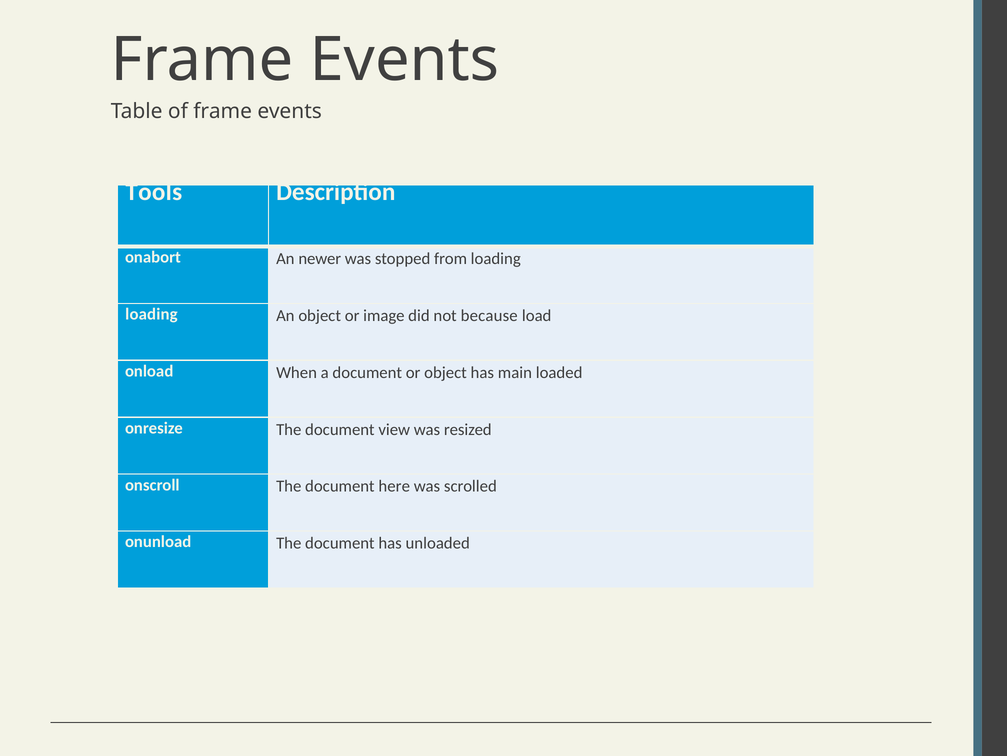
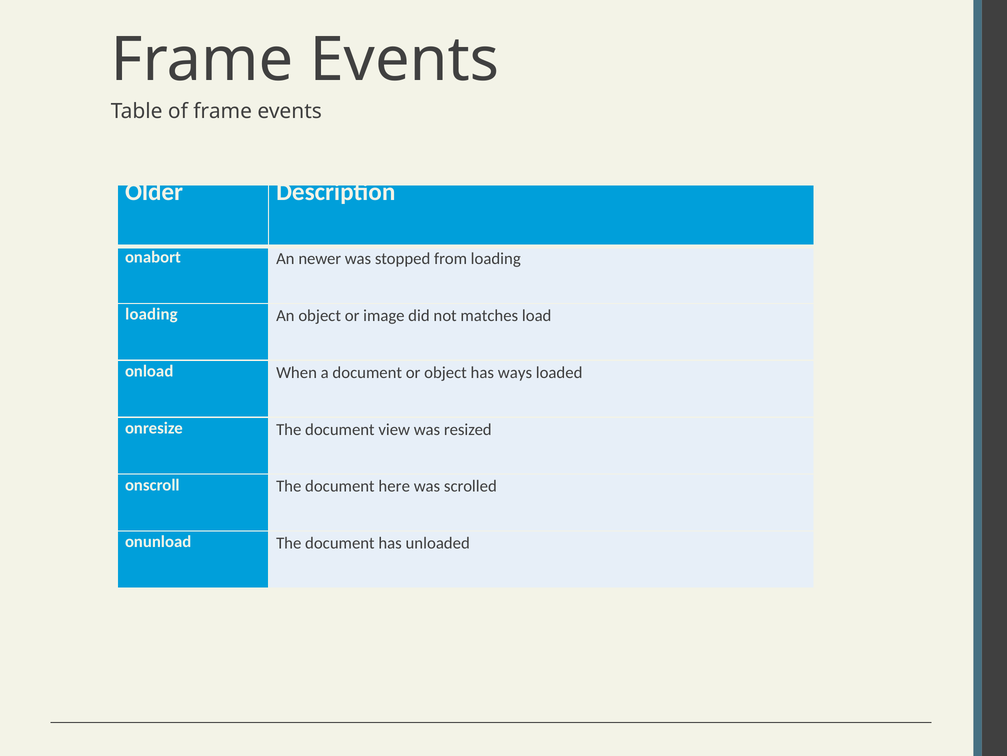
Tools: Tools -> Older (154, 192)
because: because -> matches (489, 315)
main: main -> ways (515, 372)
